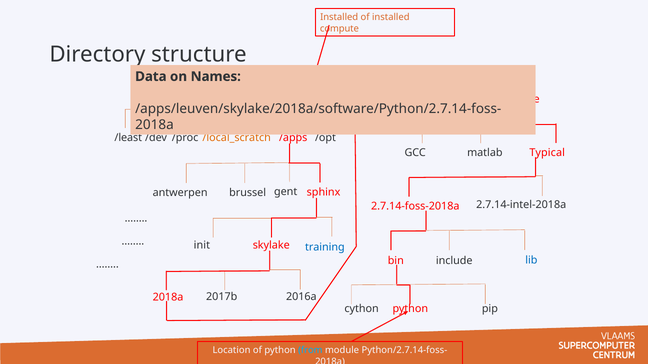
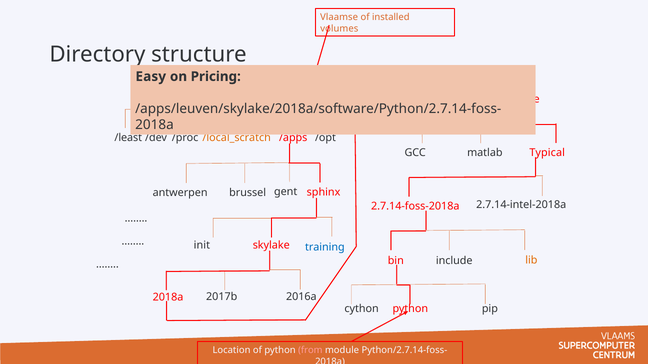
Installed: Installed -> Vlaamse (339, 17)
compute: compute -> volumes (339, 29)
Data: Data -> Easy (151, 77)
Names: Names -> Pricing (216, 77)
lib colour: blue -> orange (531, 261)
from colour: light blue -> pink (310, 351)
